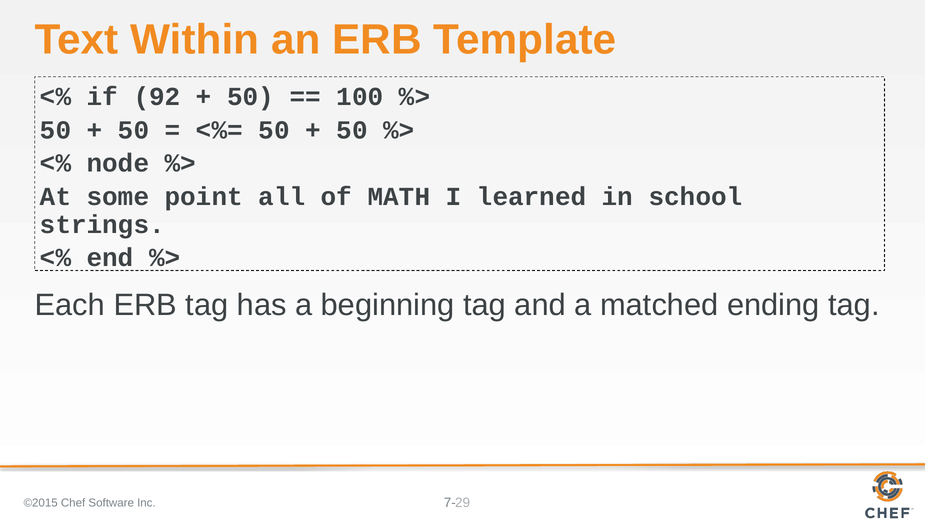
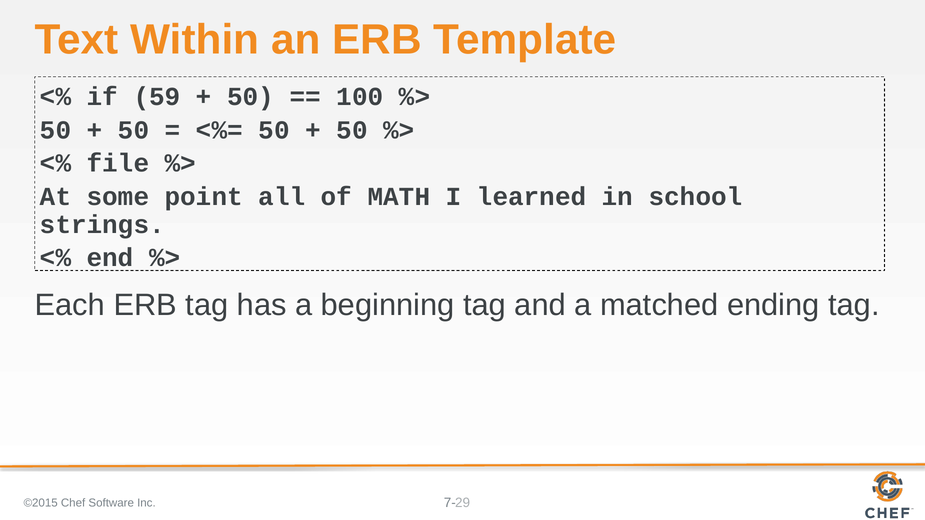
92: 92 -> 59 (157, 97)
node: node -> file (118, 163)
